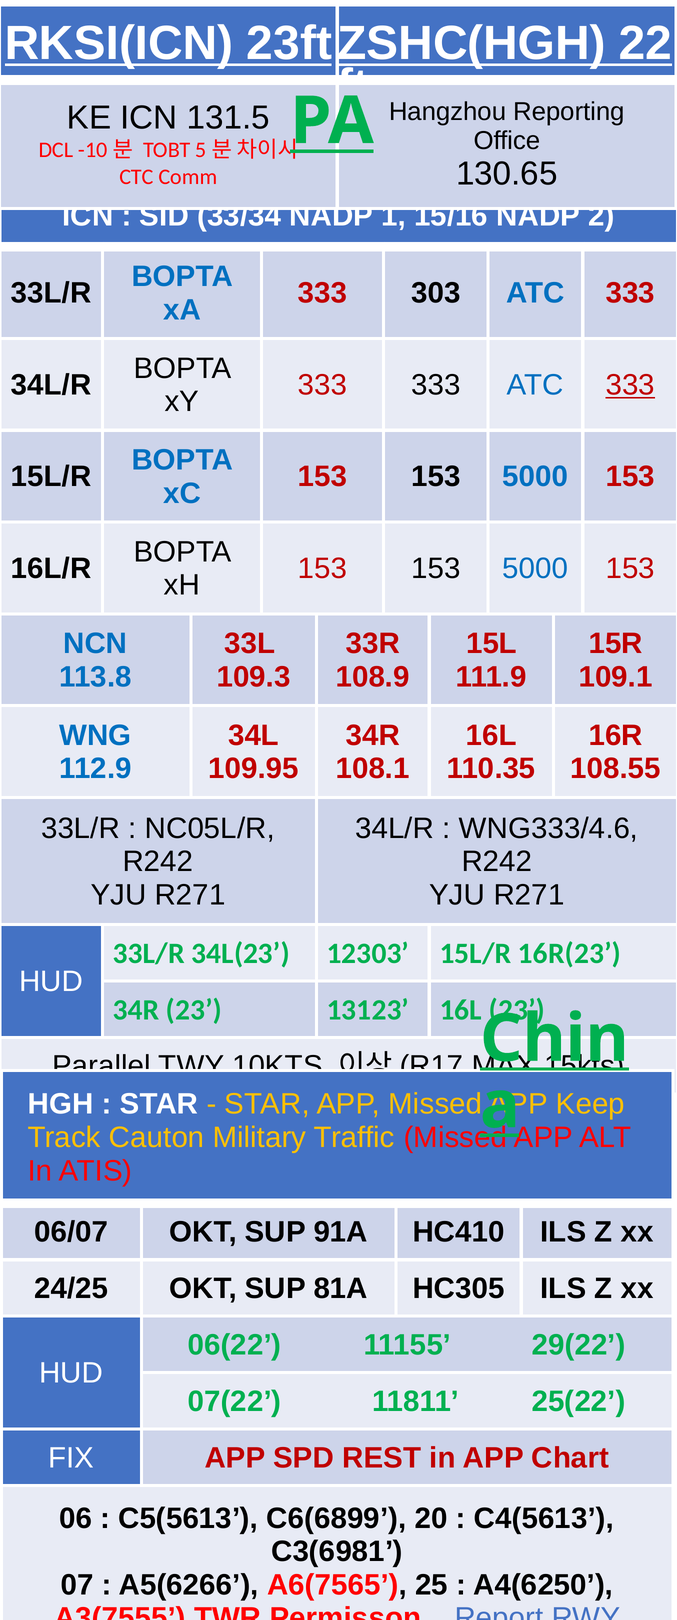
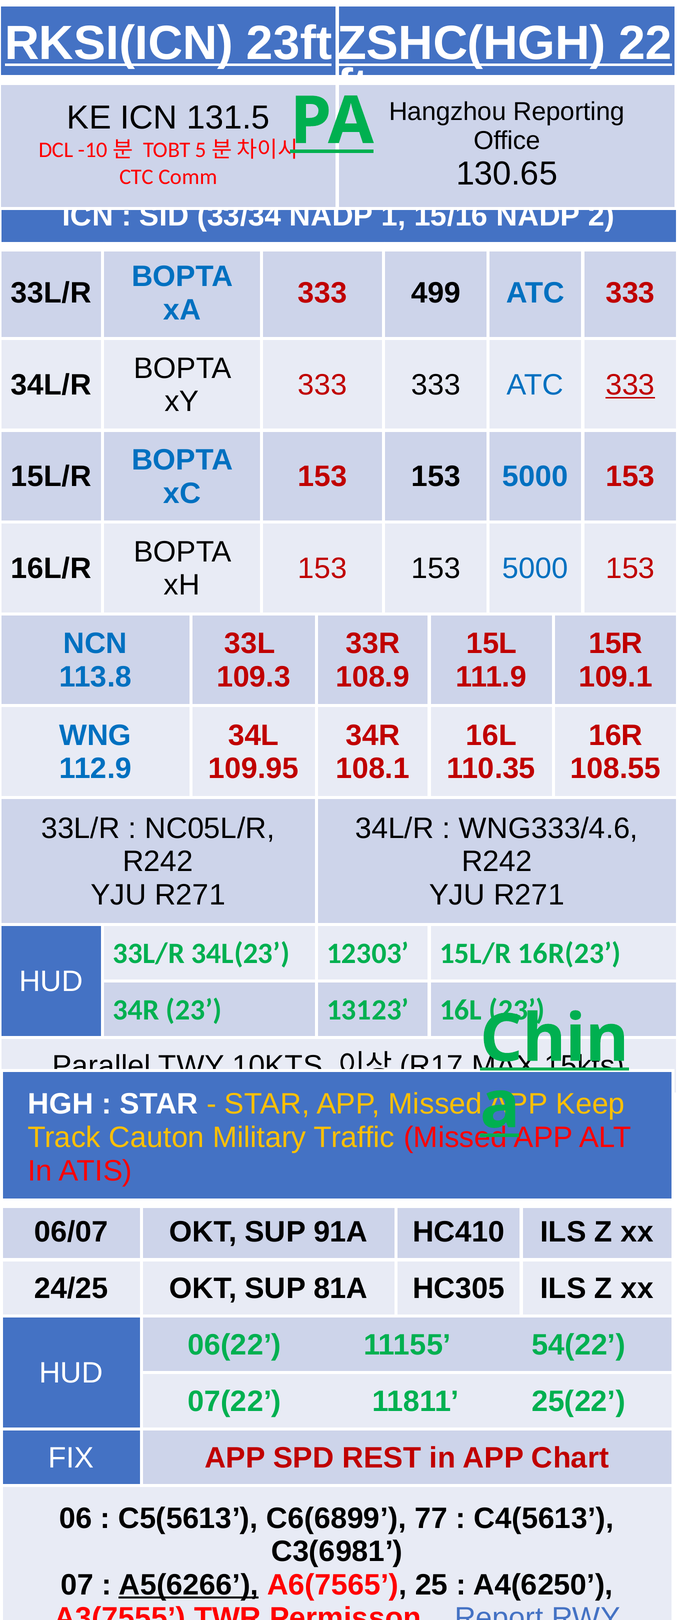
303: 303 -> 499 (436, 293)
29(22: 29(22 -> 54(22 (579, 1345)
20: 20 -> 77 (431, 1518)
A5(6266 underline: none -> present (189, 1585)
